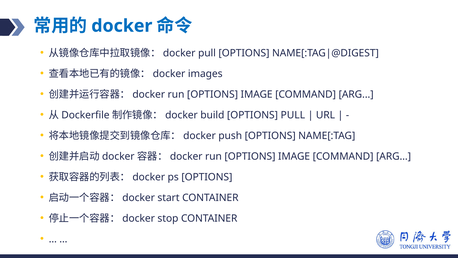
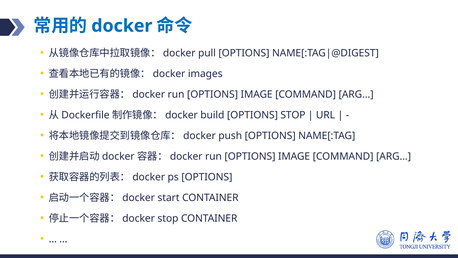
OPTIONS PULL: PULL -> STOP (293, 115)
